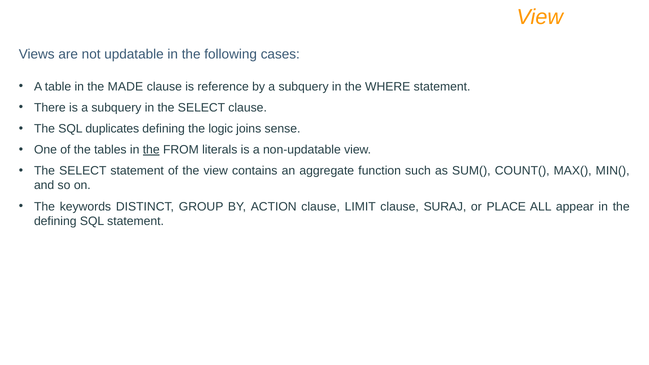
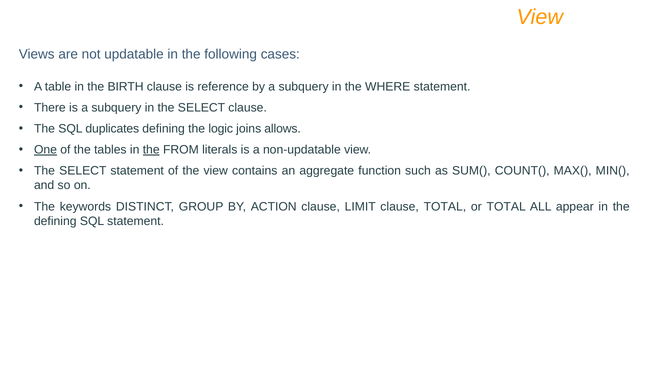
MADE: MADE -> BIRTH (126, 87)
sense: sense -> allows (283, 129)
One underline: none -> present (46, 150)
clause SURAJ: SURAJ -> TOTAL (445, 207)
or PLACE: PLACE -> TOTAL (506, 207)
